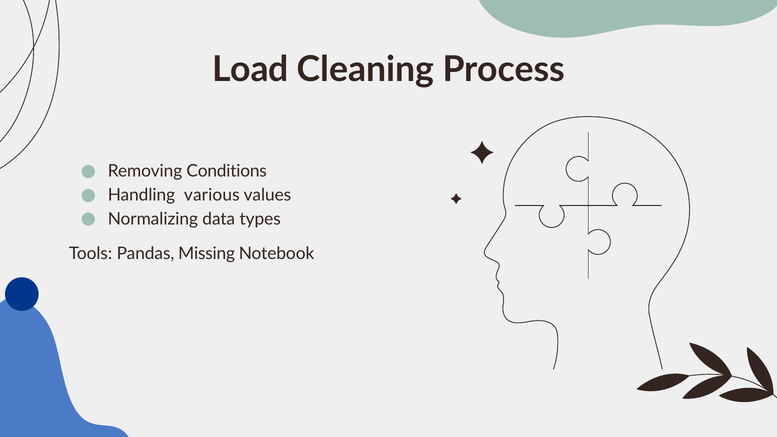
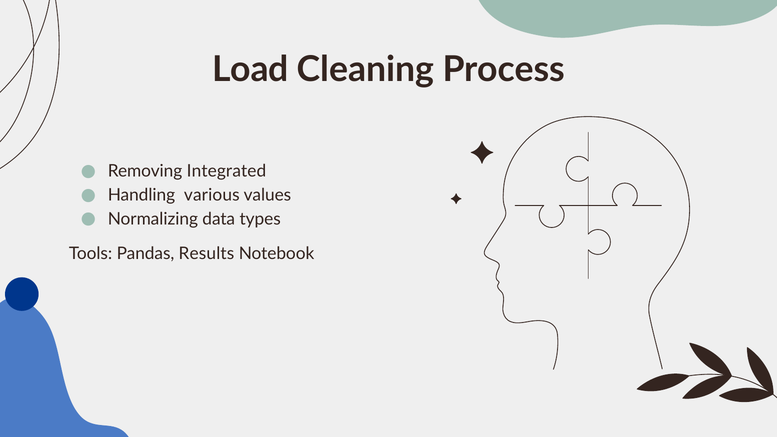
Conditions: Conditions -> Integrated (226, 171)
Missing: Missing -> Results (206, 253)
